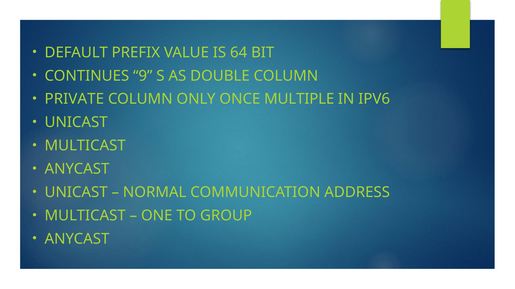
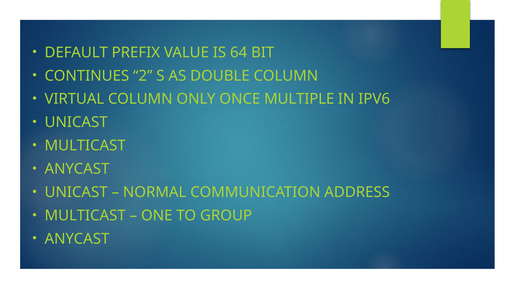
9: 9 -> 2 (143, 76)
PRIVATE: PRIVATE -> VIRTUAL (74, 99)
